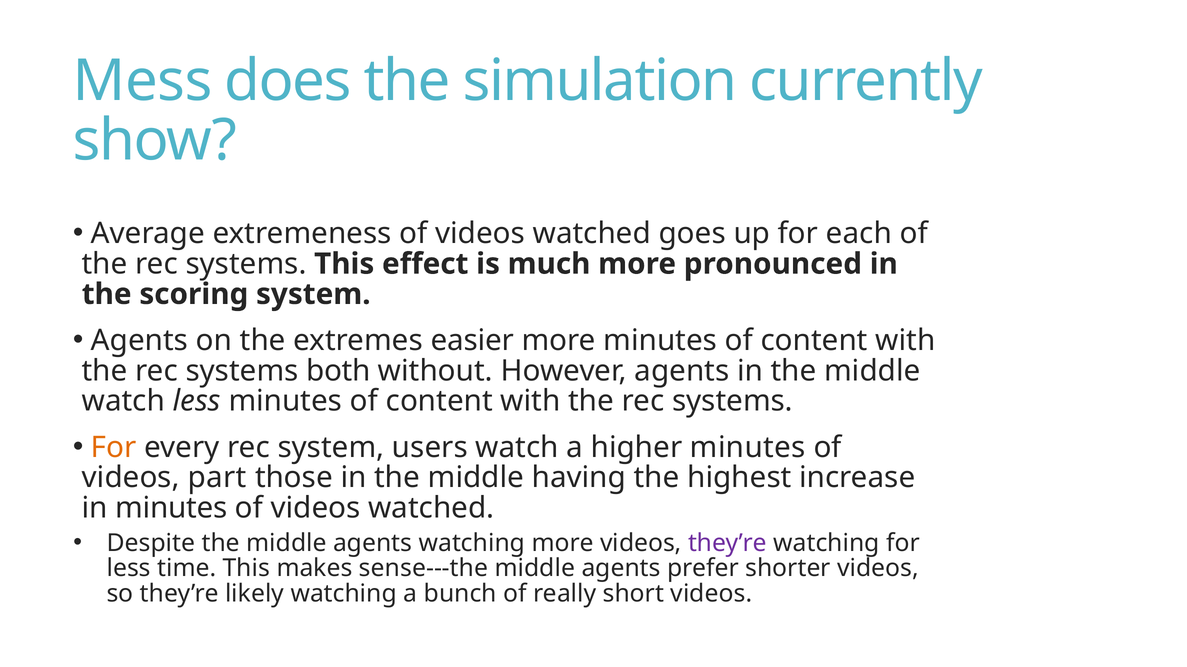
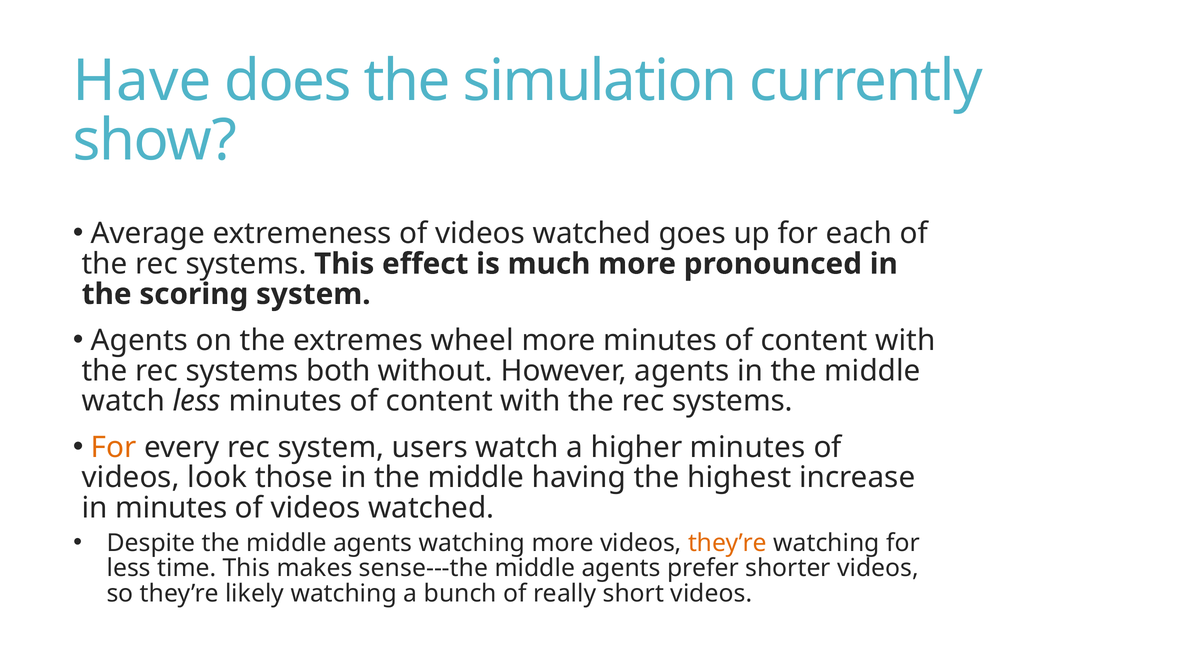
Mess: Mess -> Have (142, 81)
easier: easier -> wheel (472, 341)
part: part -> look (217, 478)
they’re colour: purple -> orange (727, 544)
